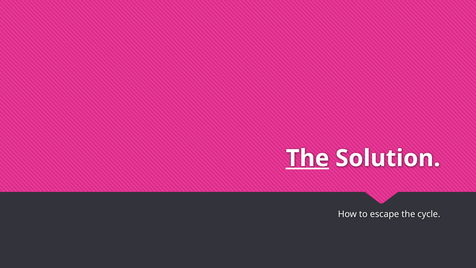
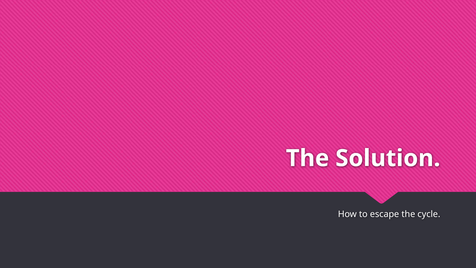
The underline: present -> none (307, 158)
